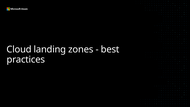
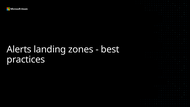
Cloud: Cloud -> Alerts (19, 49)
